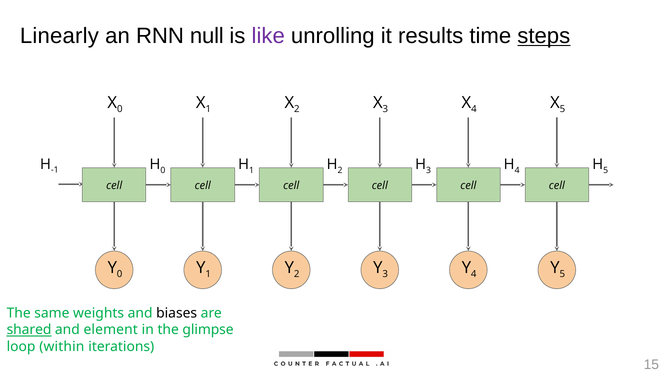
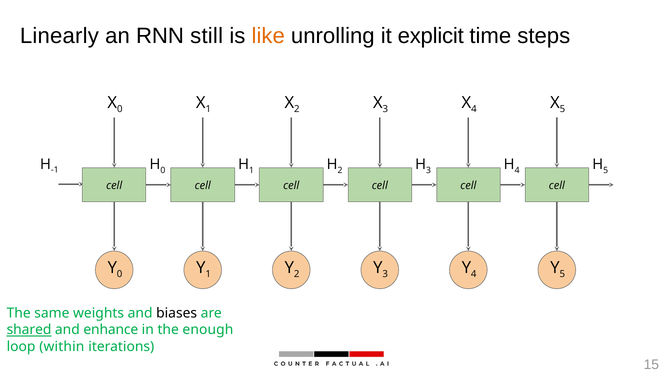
null: null -> still (207, 36)
like colour: purple -> orange (268, 36)
results: results -> explicit (431, 36)
steps underline: present -> none (544, 36)
element: element -> enhance (111, 329)
glimpse: glimpse -> enough (208, 329)
